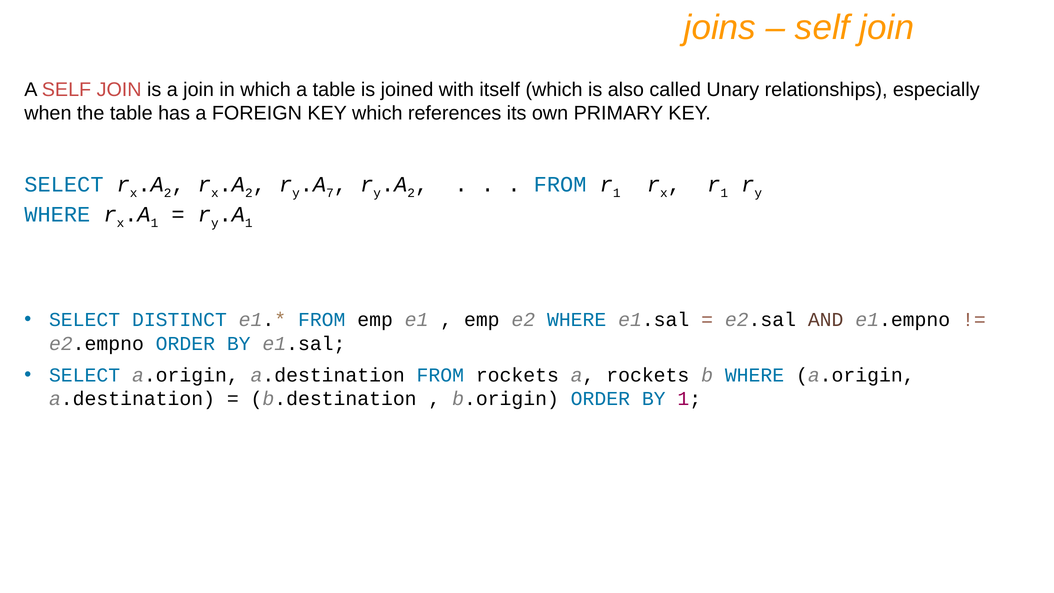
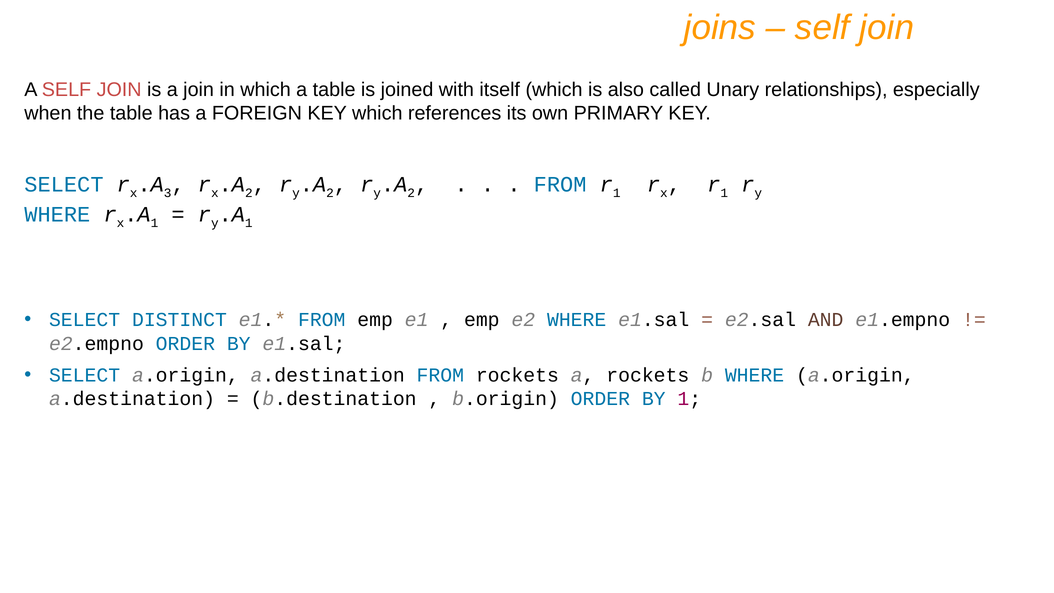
2: 2 -> 3 (168, 193)
7: 7 -> 2 (330, 193)
